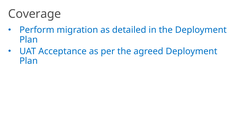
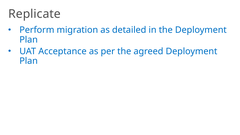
Coverage: Coverage -> Replicate (35, 14)
